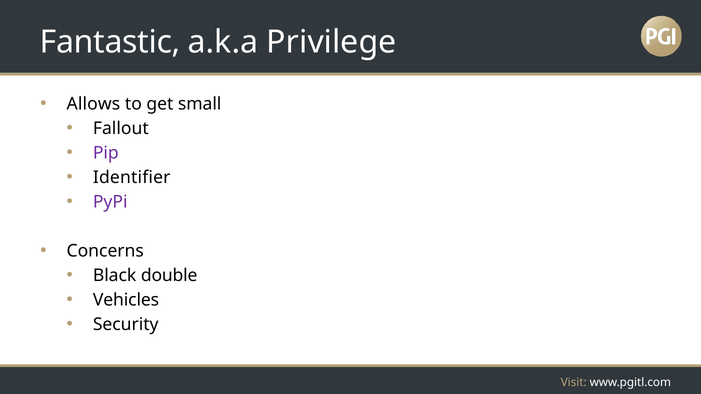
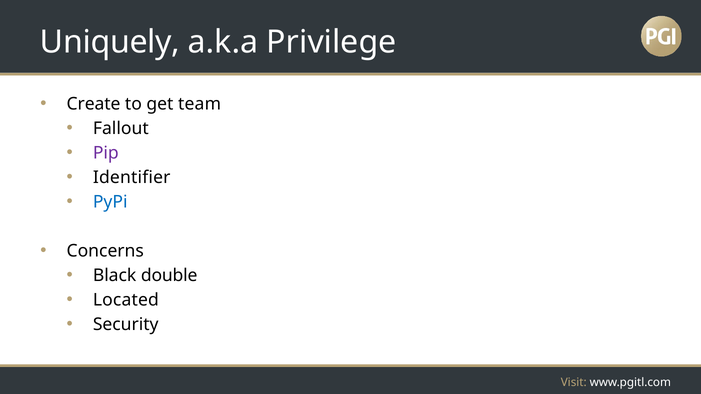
Fantastic: Fantastic -> Uniquely (110, 42)
Allows: Allows -> Create (94, 104)
small: small -> team (200, 104)
PyPi colour: purple -> blue (110, 202)
Vehicles: Vehicles -> Located (126, 300)
